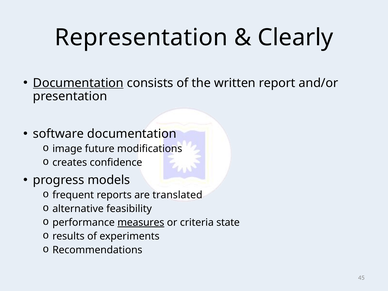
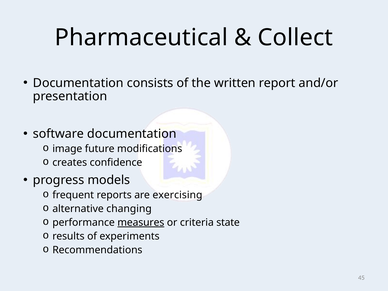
Representation: Representation -> Pharmaceutical (141, 38)
Clearly: Clearly -> Collect (295, 38)
Documentation underline: present -> none (78, 83)
translated: translated -> exercising (177, 195)
feasibility: feasibility -> changing (129, 209)
